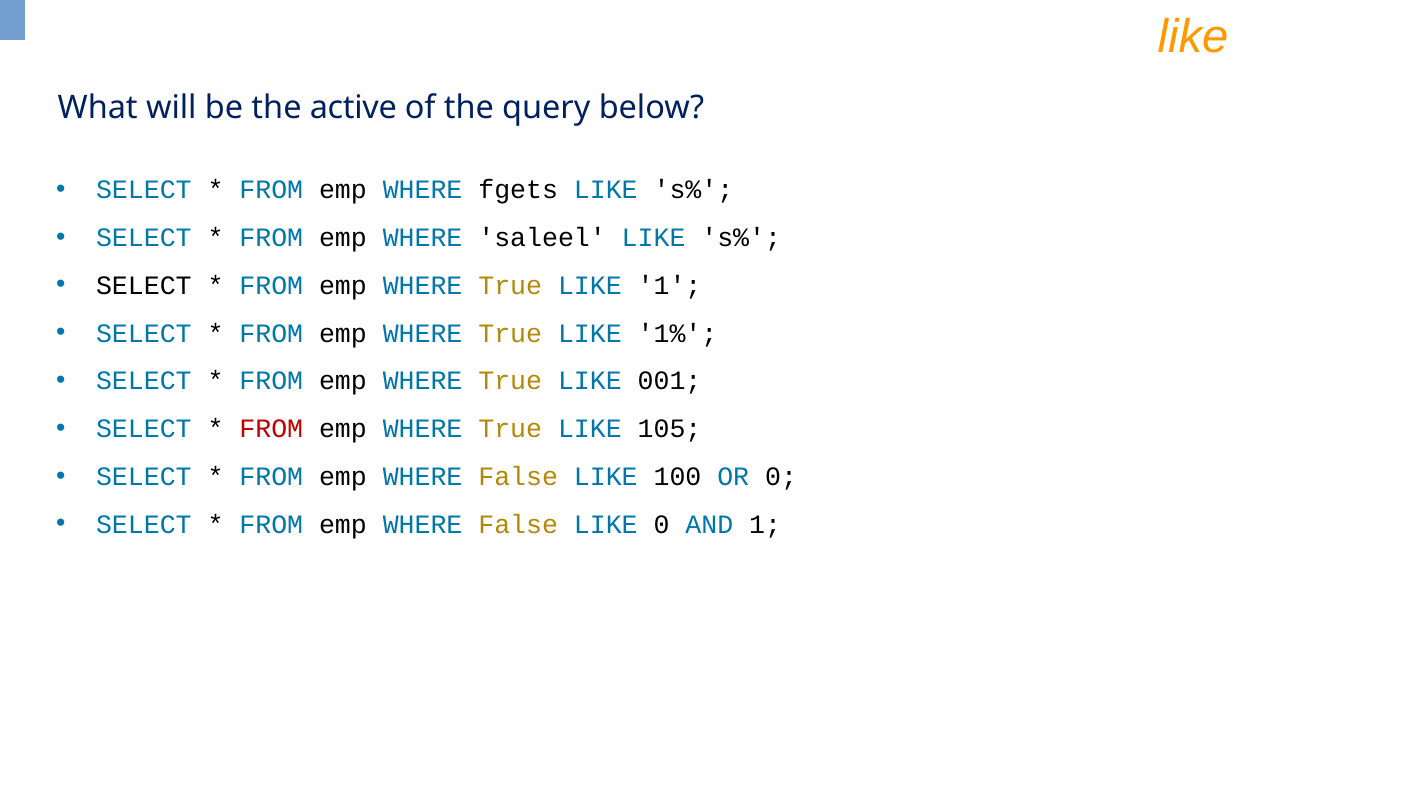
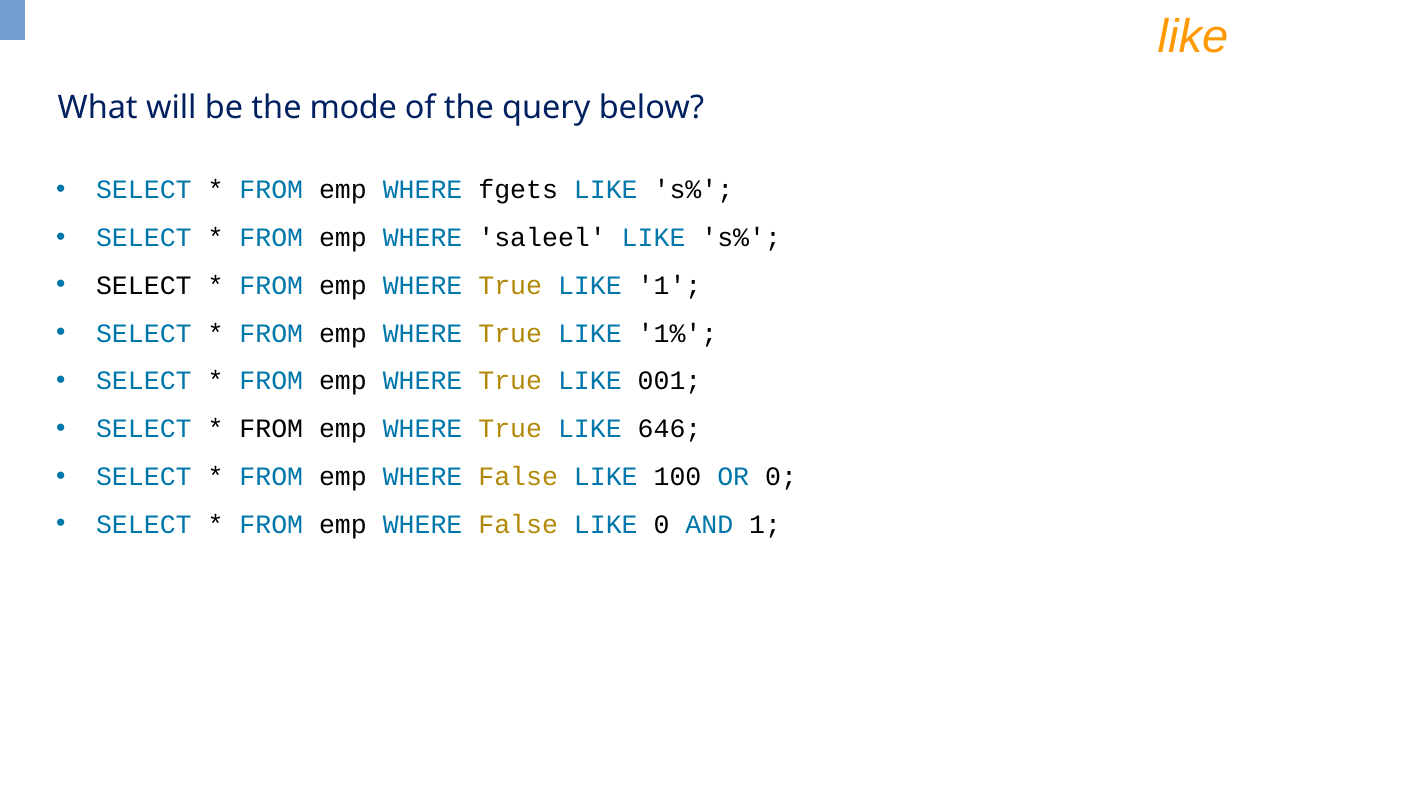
active: active -> mode (353, 107)
FROM colour: red -> black (271, 429)
105: 105 -> 646 (670, 429)
